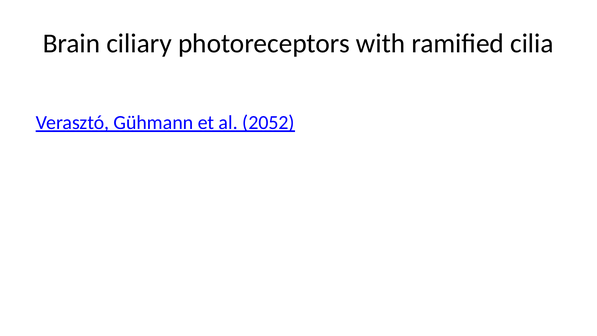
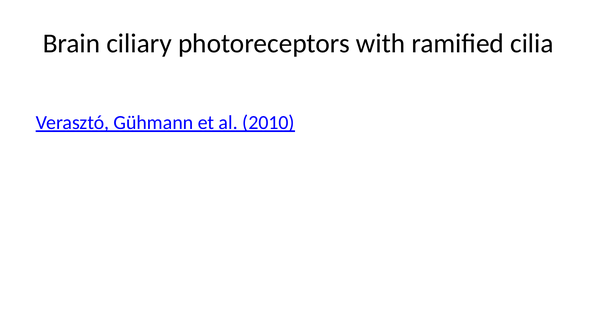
2052: 2052 -> 2010 (269, 123)
